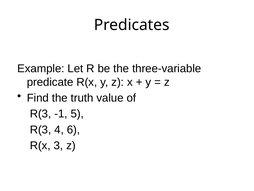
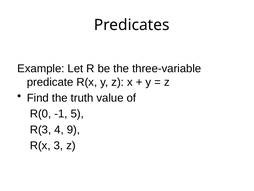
R(3: R(3 -> R(0 (41, 114)
6: 6 -> 9 (73, 129)
